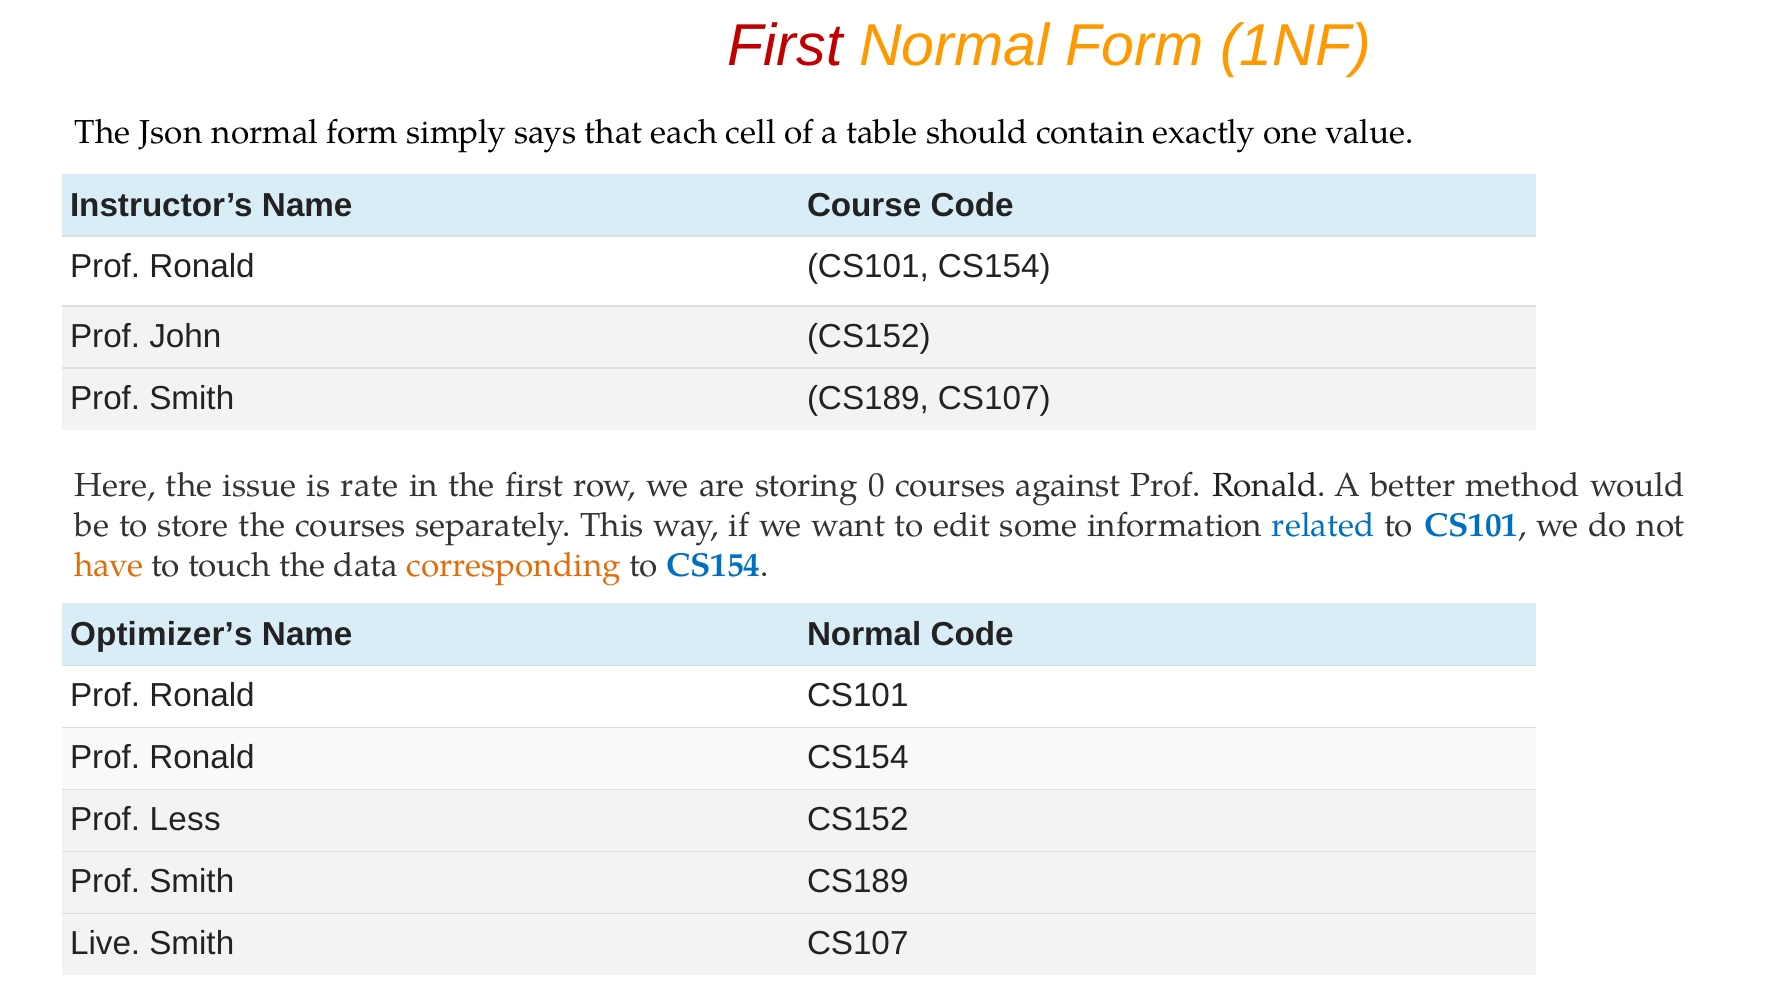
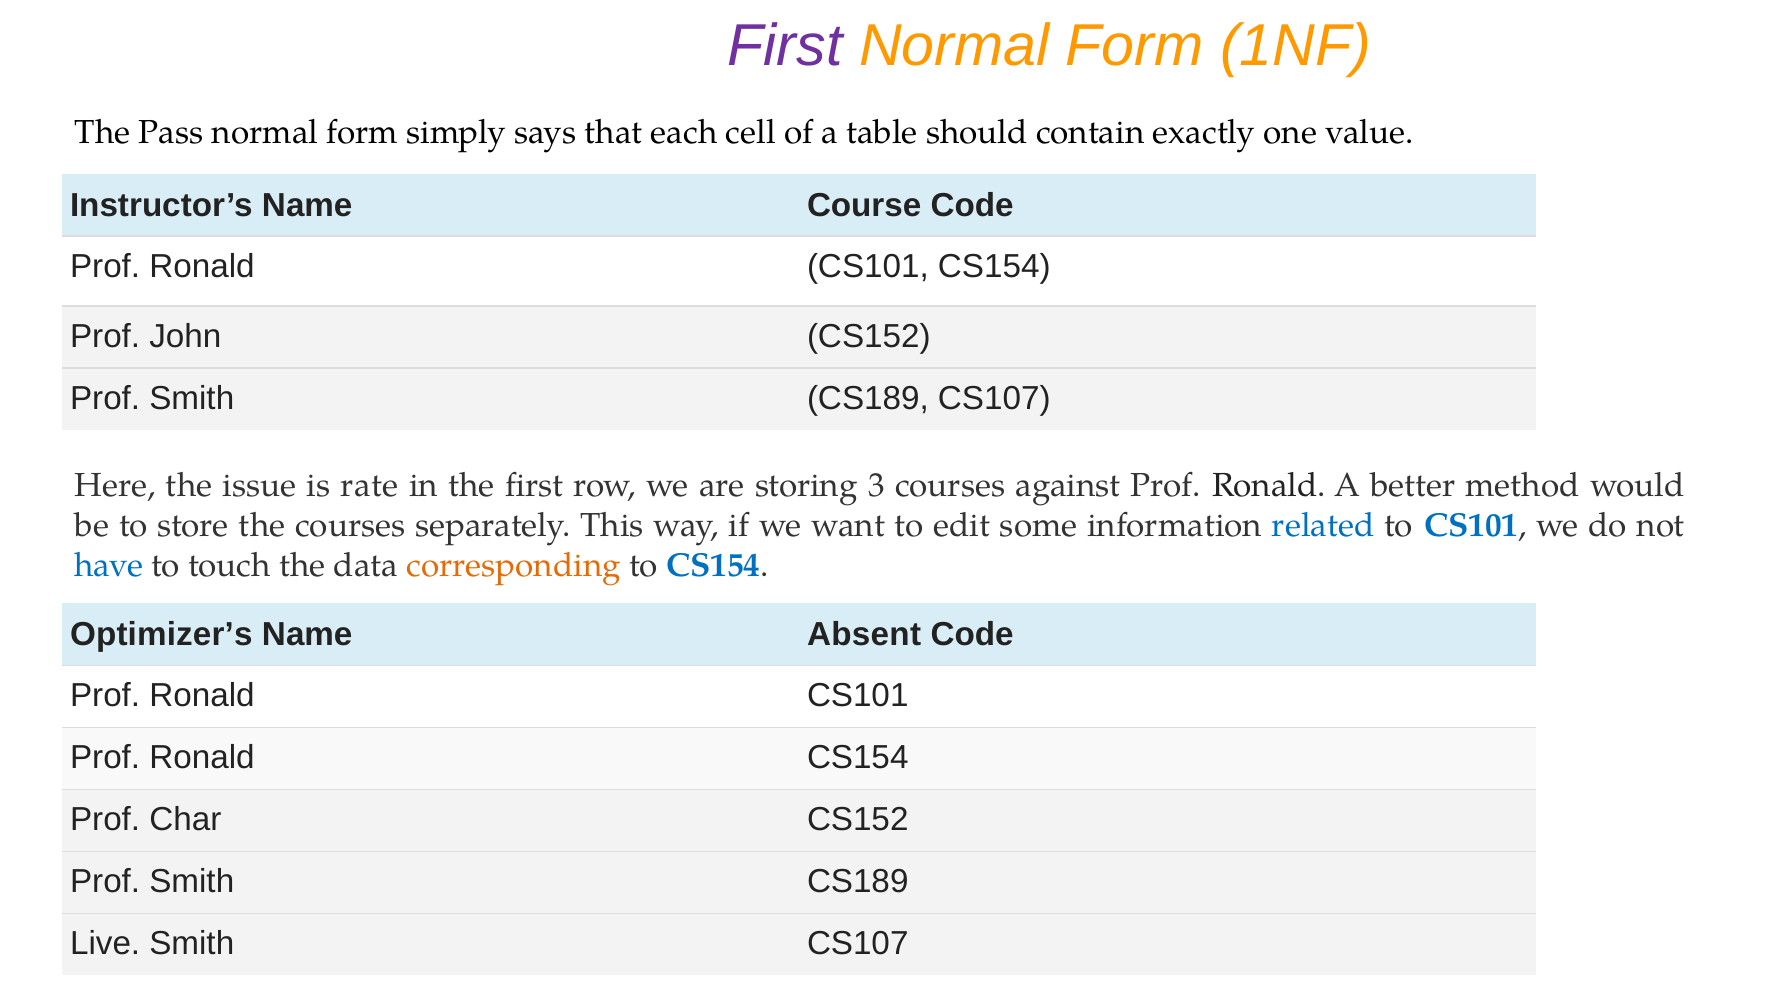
First colour: red -> purple (785, 46)
Json: Json -> Pass (171, 133)
0: 0 -> 3 (876, 486)
have colour: orange -> blue (109, 565)
Name Normal: Normal -> Absent (864, 635)
Less: Less -> Char (185, 820)
